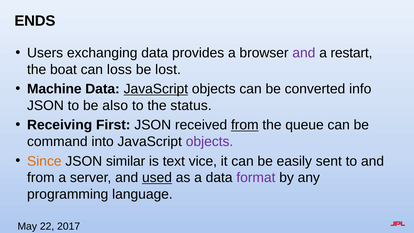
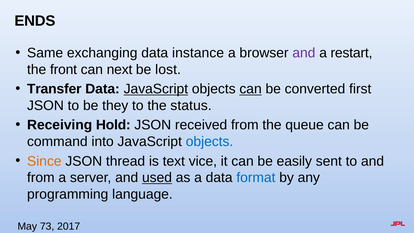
Users: Users -> Same (45, 53)
provides: provides -> instance (198, 53)
boat: boat -> front (64, 70)
loss: loss -> next (120, 70)
Machine: Machine -> Transfer (54, 89)
can underline: none -> present (251, 89)
info: info -> first (360, 89)
also: also -> they (115, 106)
First: First -> Hold (113, 125)
from underline: present -> none (245, 125)
objects colour: purple -> blue (210, 142)
similar: similar -> thread (126, 161)
format colour: purple -> blue (256, 178)
22: 22 -> 73 (47, 226)
